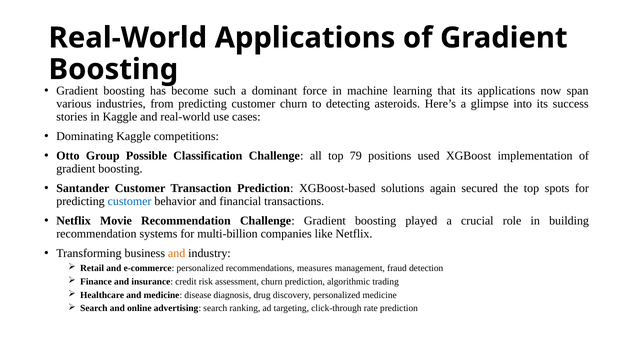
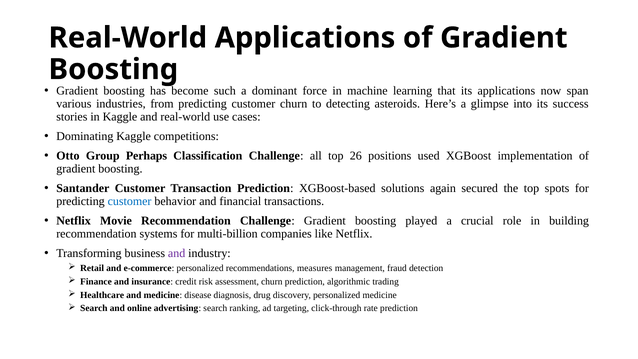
Possible: Possible -> Perhaps (146, 156)
79: 79 -> 26 (356, 156)
and colour: orange -> purple (177, 253)
